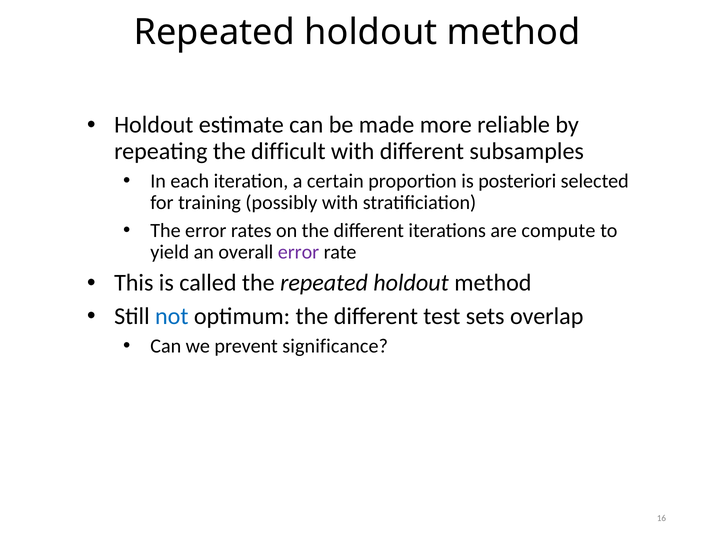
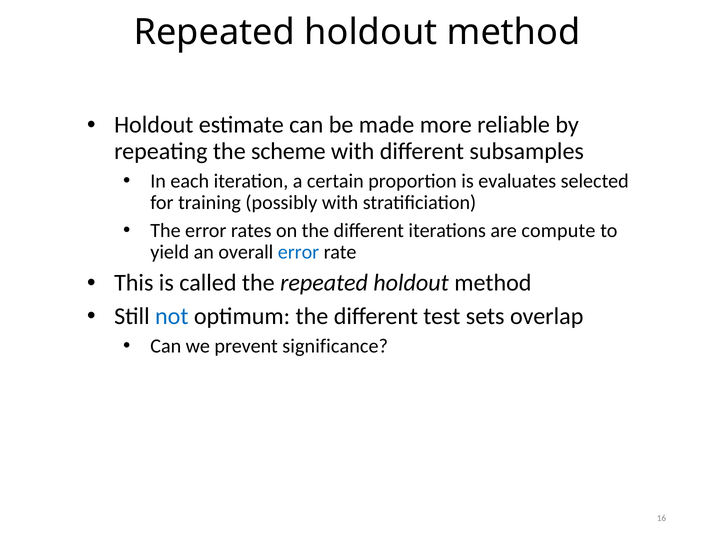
difficult: difficult -> scheme (288, 151)
posteriori: posteriori -> evaluates (517, 181)
error colour: purple -> blue (299, 252)
